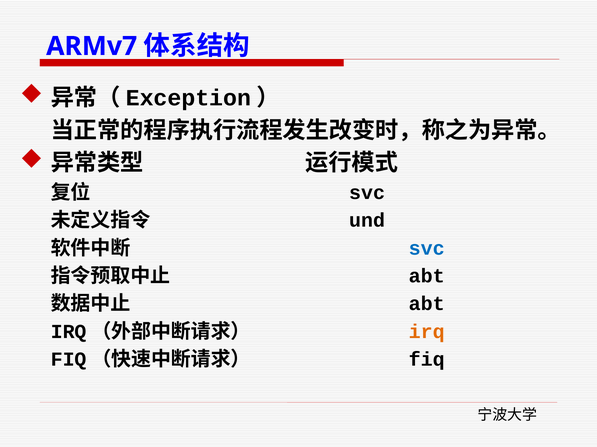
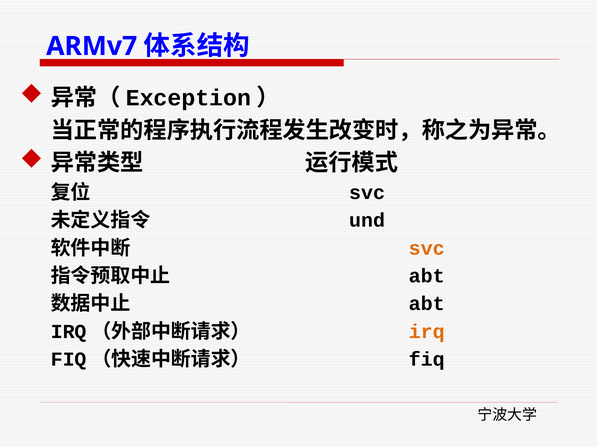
svc colour: blue -> orange (427, 249)
